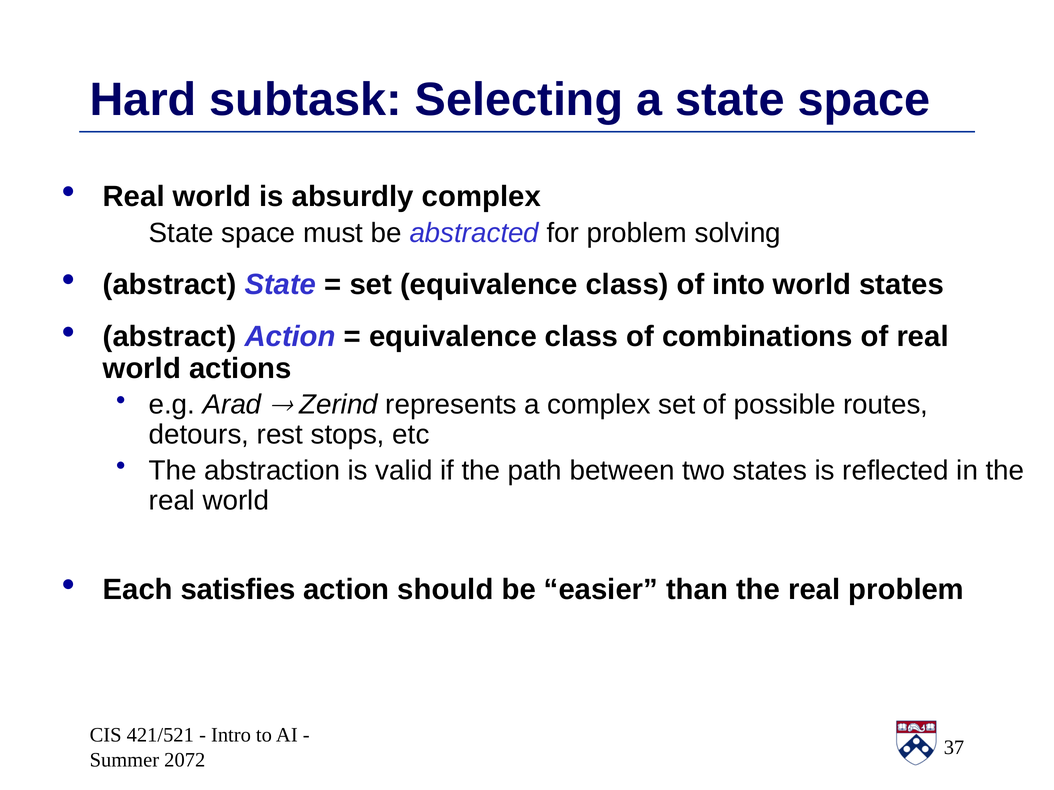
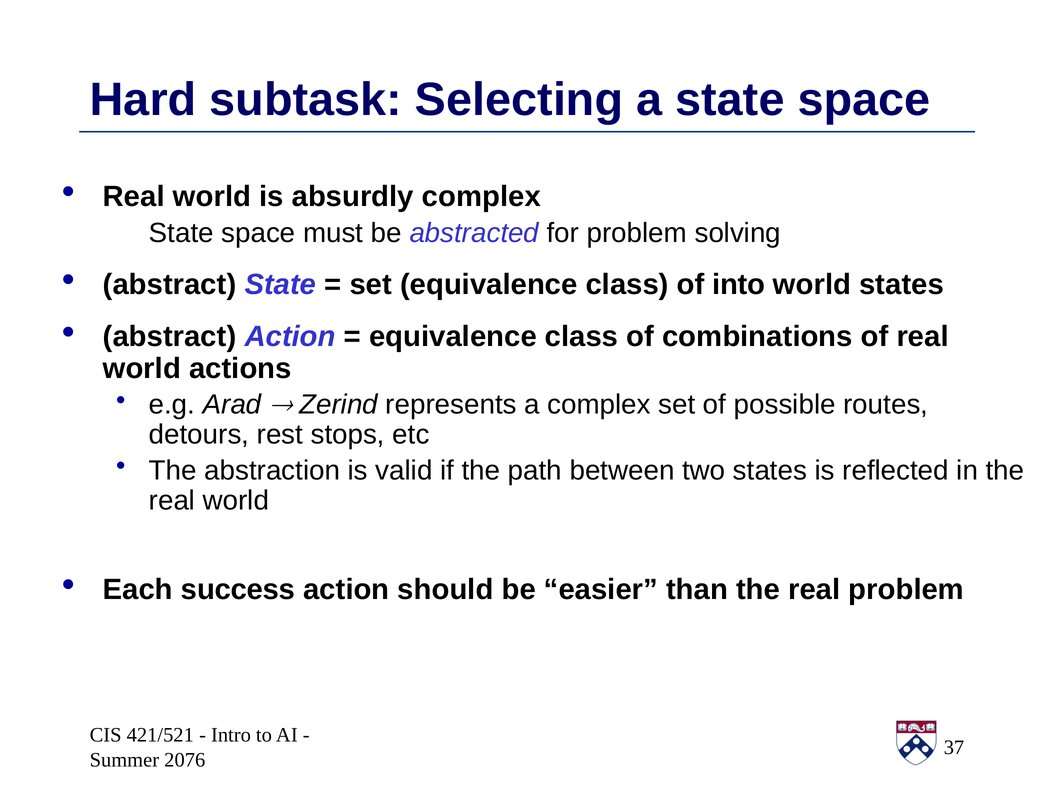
satisfies: satisfies -> success (238, 590)
2072: 2072 -> 2076 (185, 760)
